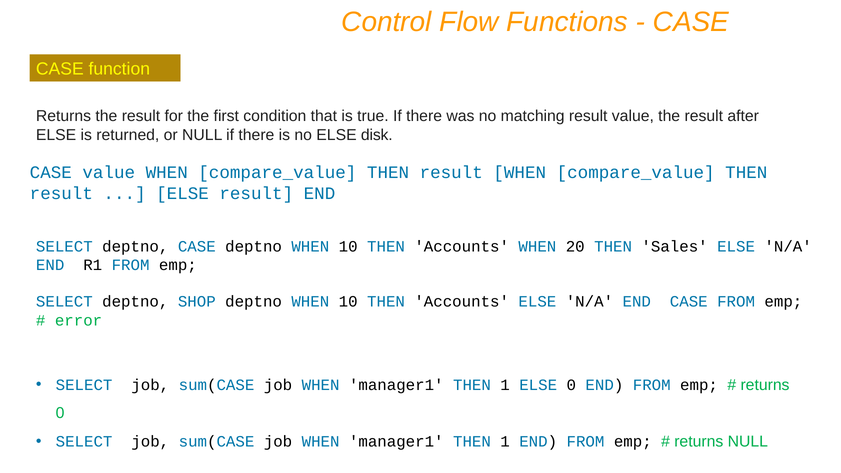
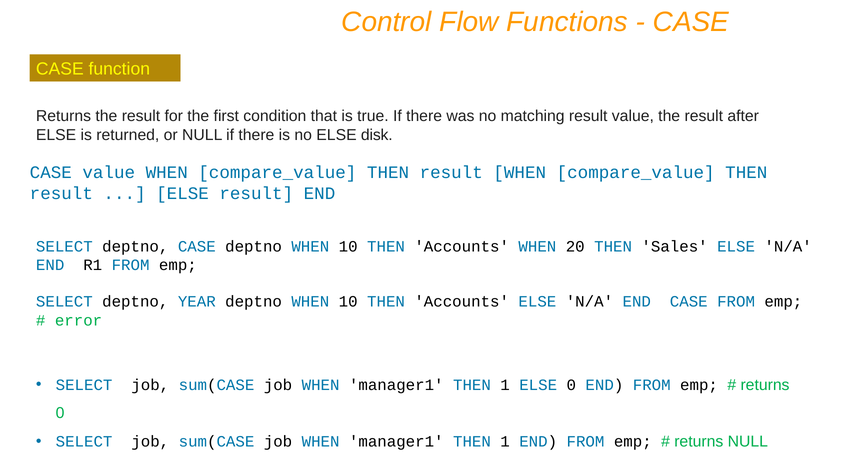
SHOP: SHOP -> YEAR (197, 302)
